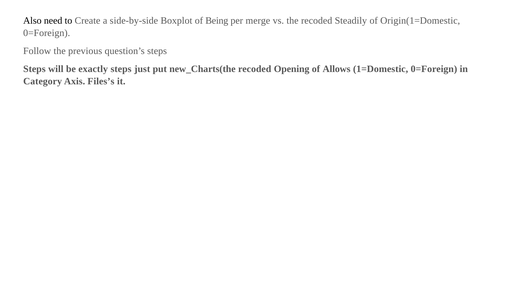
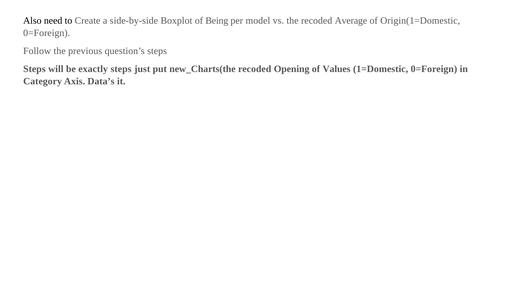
merge: merge -> model (258, 21)
Steadily: Steadily -> Average (351, 21)
Allows: Allows -> Values (337, 69)
Files’s: Files’s -> Data’s (101, 81)
